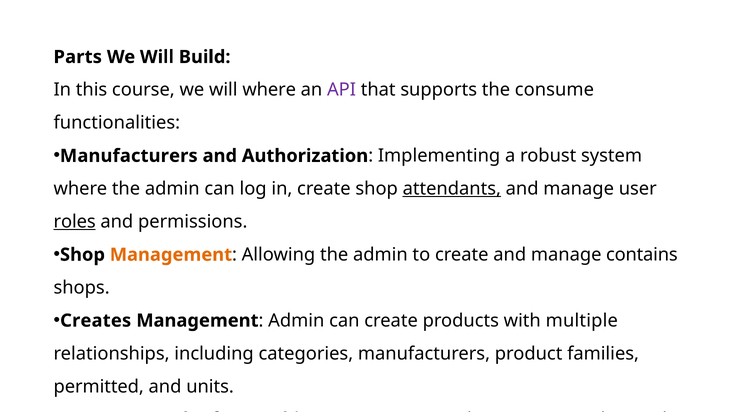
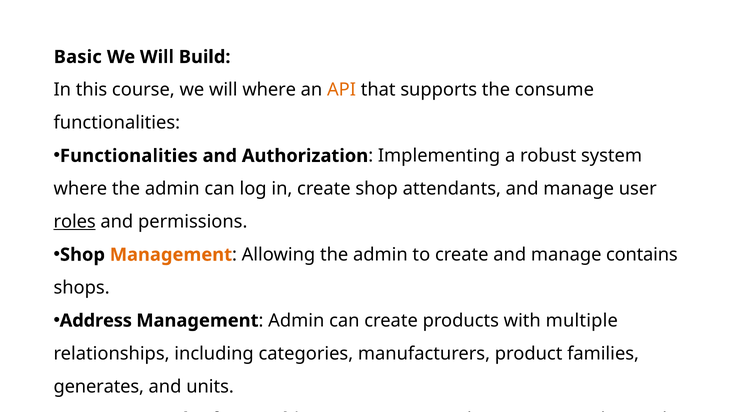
Parts: Parts -> Basic (78, 57)
API colour: purple -> orange (342, 90)
Manufacturers: Manufacturers -> Functionalities (129, 156)
attendants underline: present -> none (452, 189)
Creates: Creates -> Address (96, 321)
permitted: permitted -> generates (99, 387)
